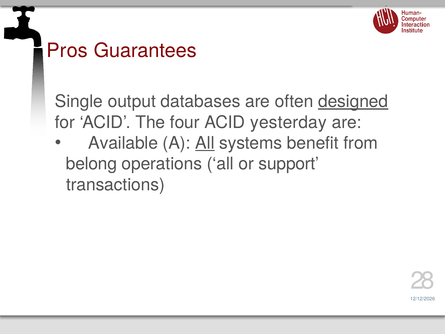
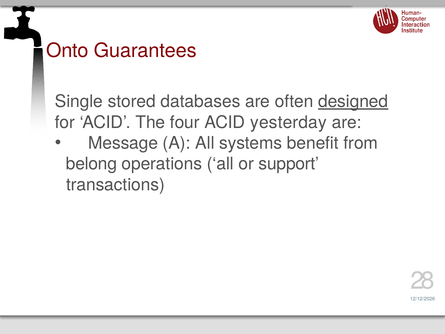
Pros: Pros -> Onto (67, 51)
output: output -> stored (132, 101)
Available: Available -> Message (123, 143)
All underline: present -> none (205, 143)
